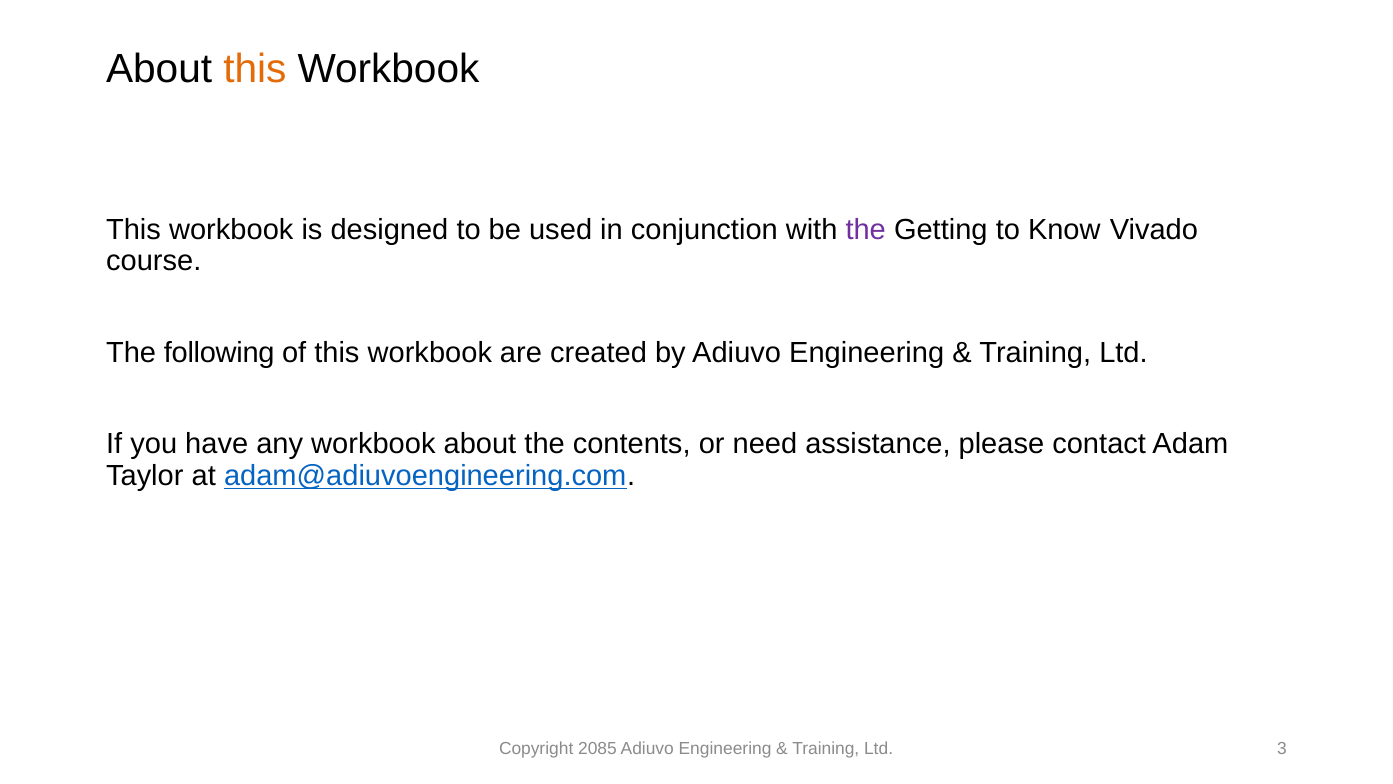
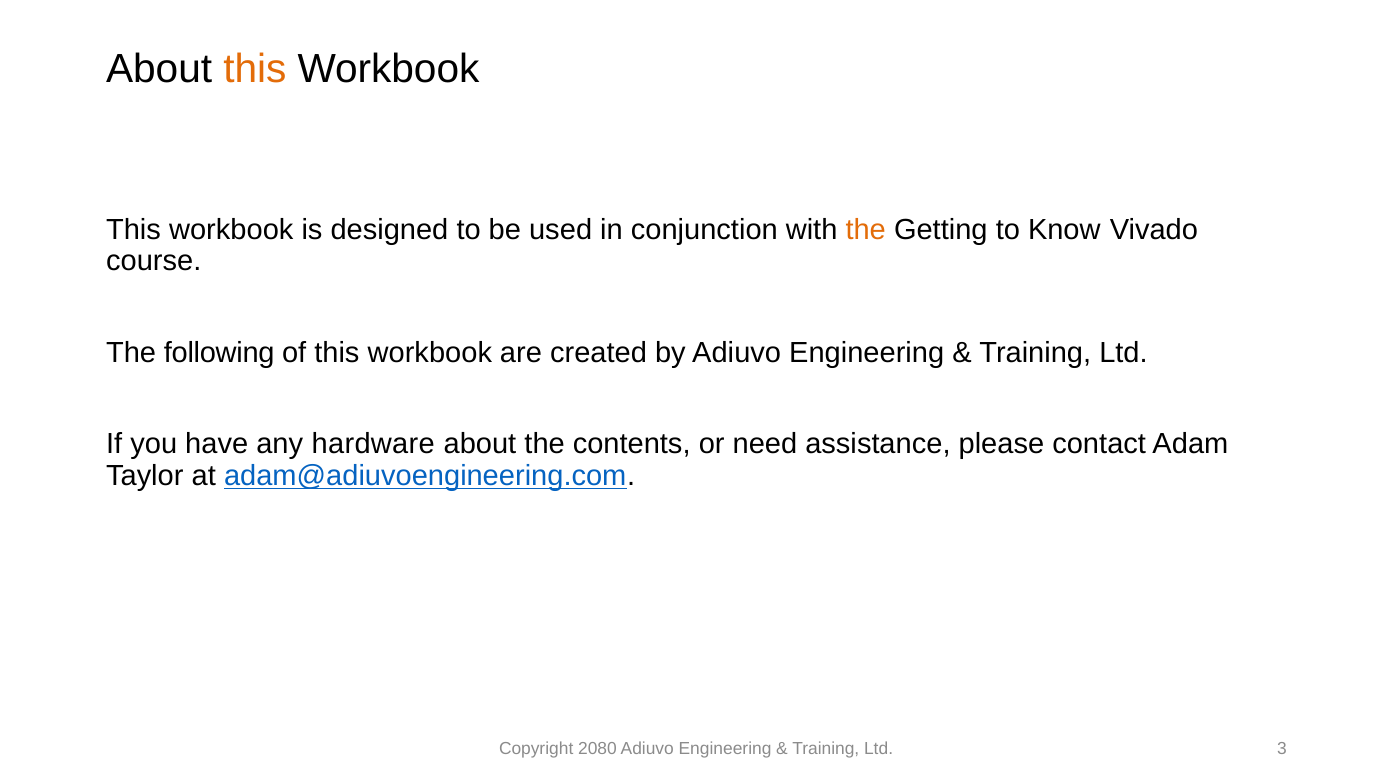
the colour: purple -> orange (866, 229)
any workbook: workbook -> hardware (373, 444)
2085: 2085 -> 2080 (597, 748)
